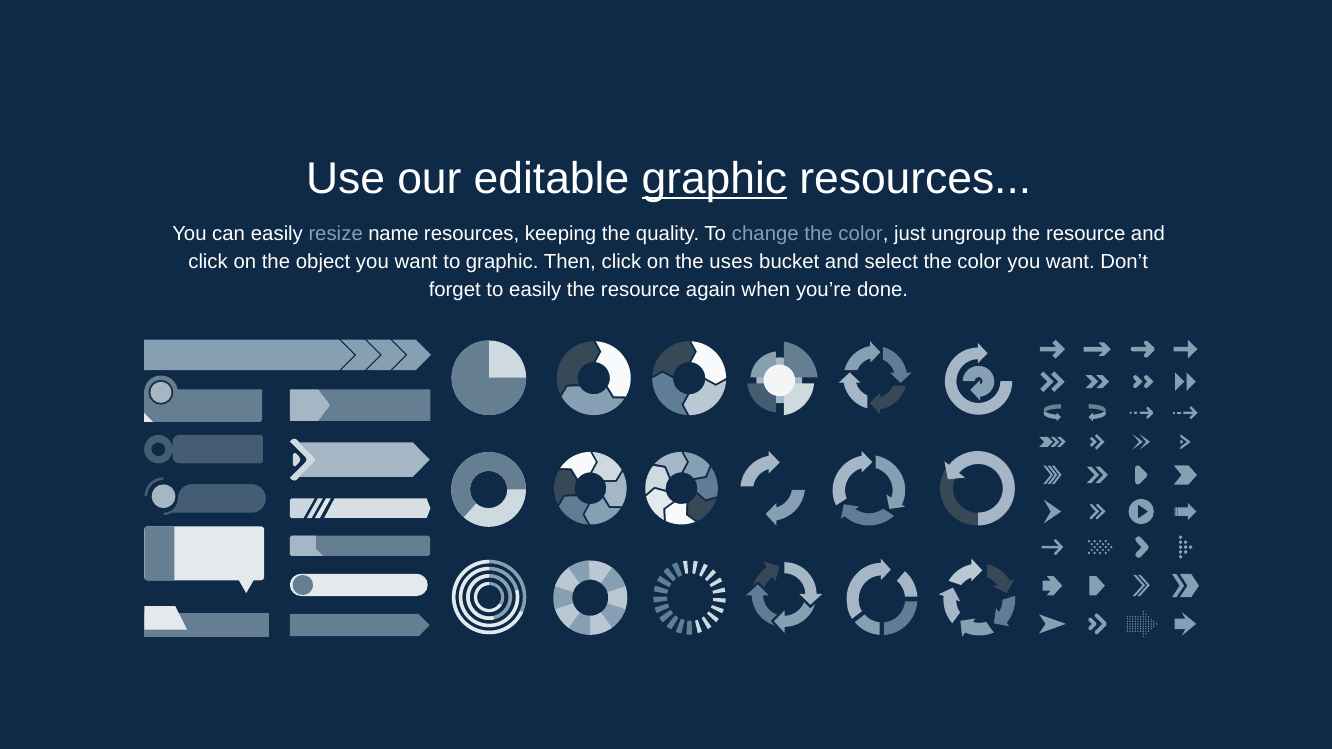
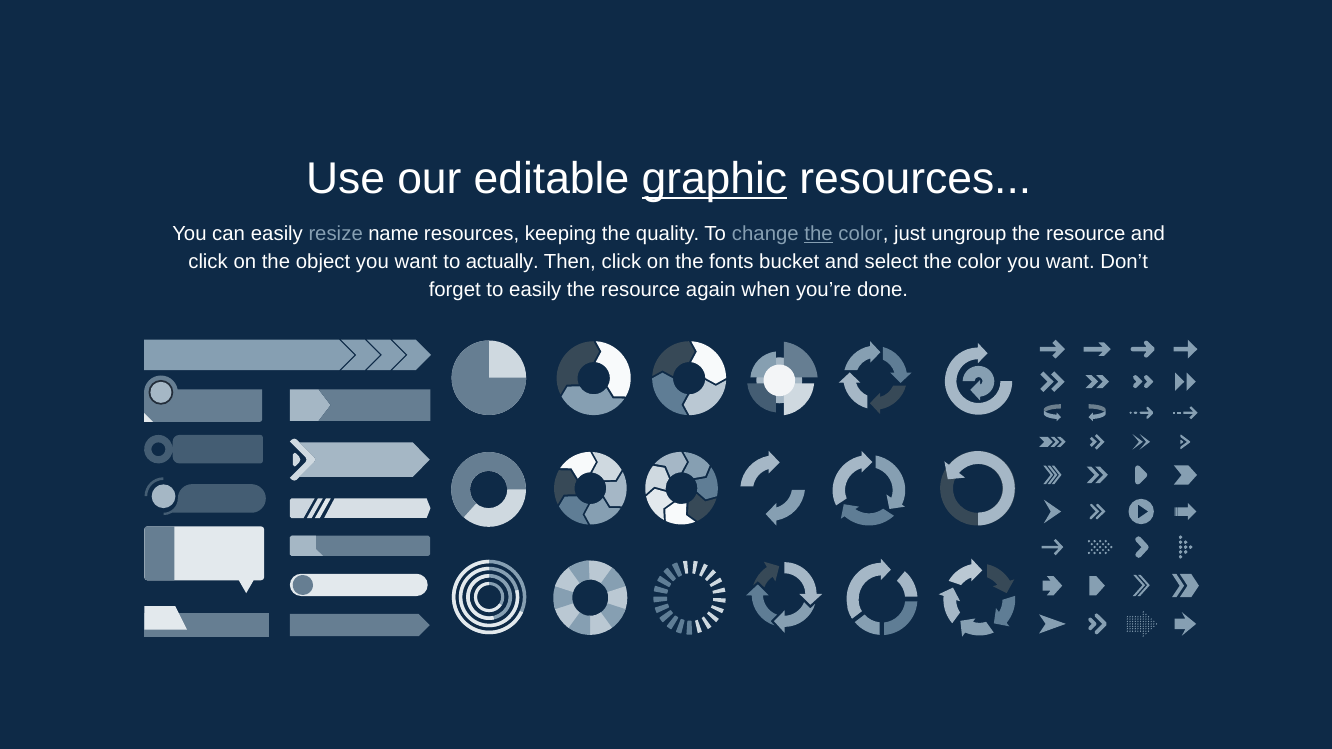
the underline: none -> present (819, 234)
to graphic: graphic -> actually (502, 262)
uses: uses -> fonts (731, 262)
